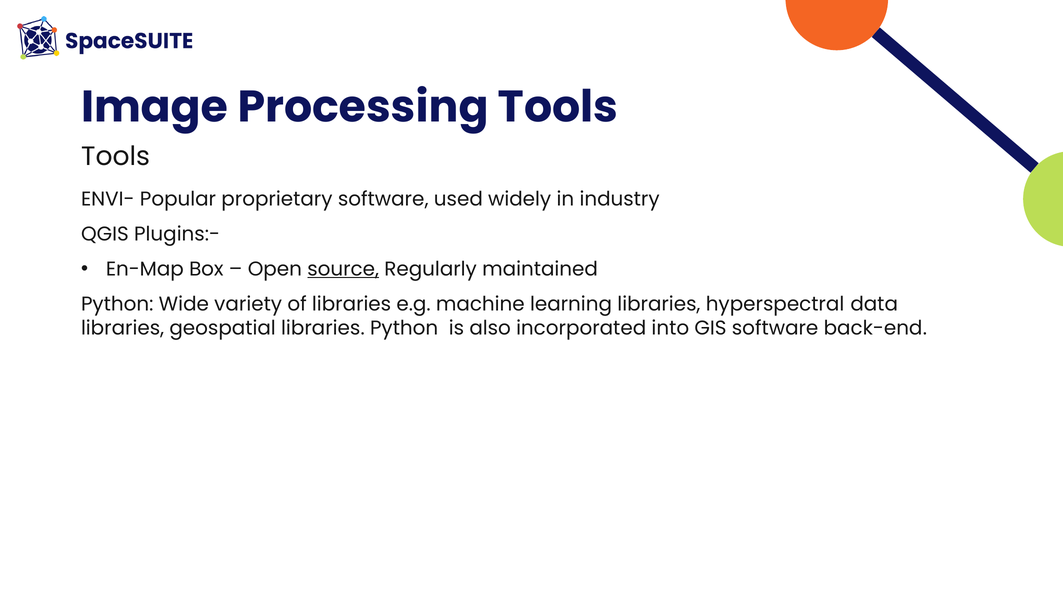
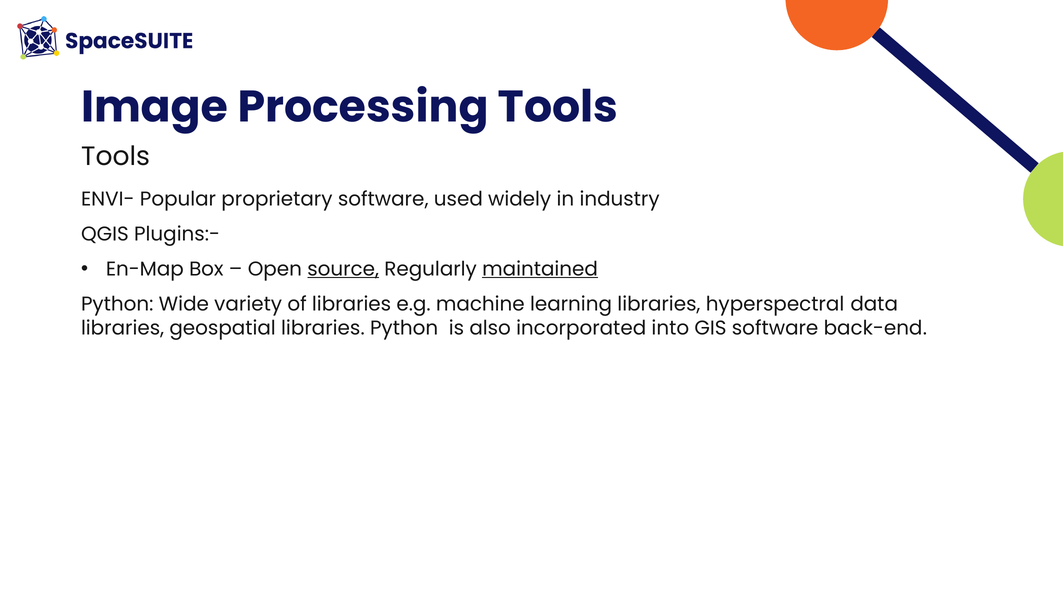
maintained underline: none -> present (540, 269)
